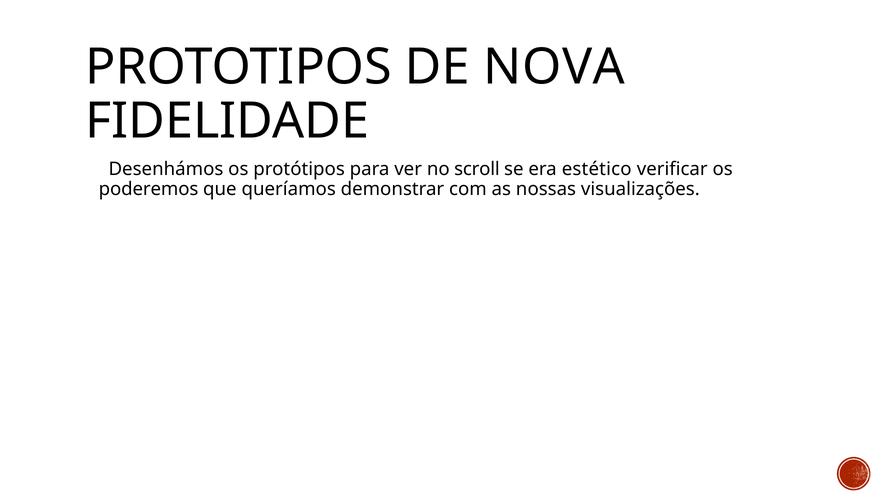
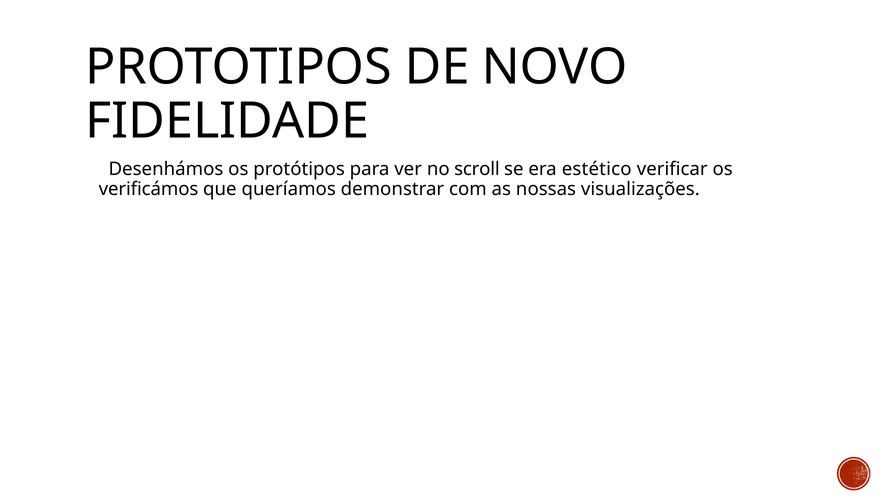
NOVA: NOVA -> NOVO (555, 67)
poderemos: poderemos -> verificámos (149, 189)
